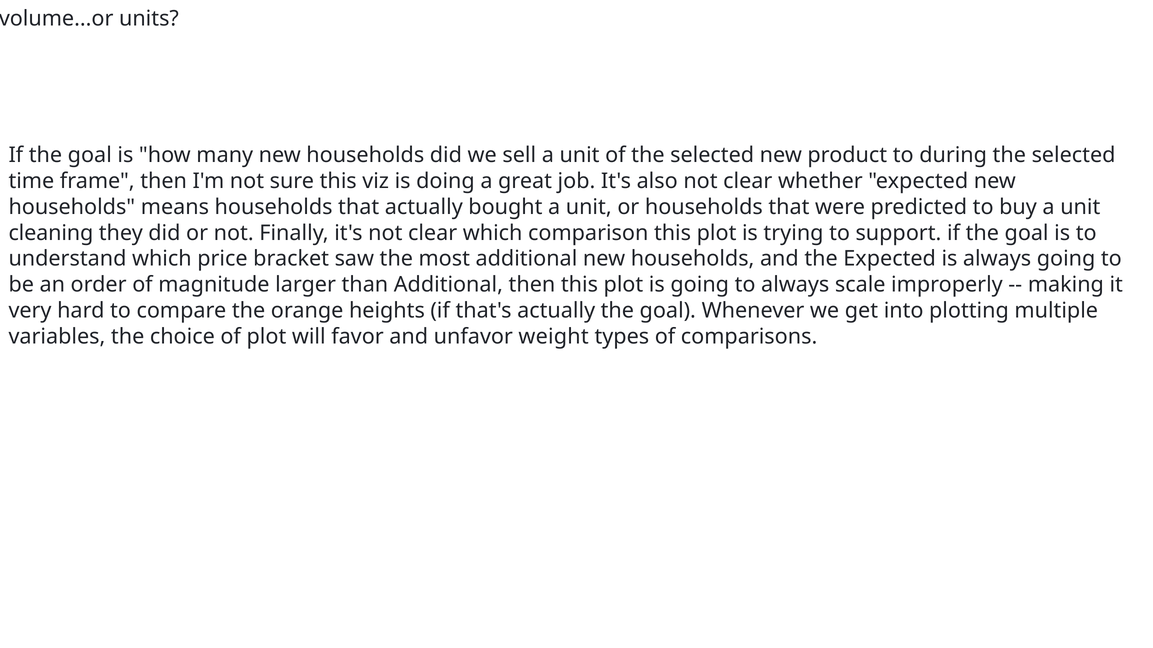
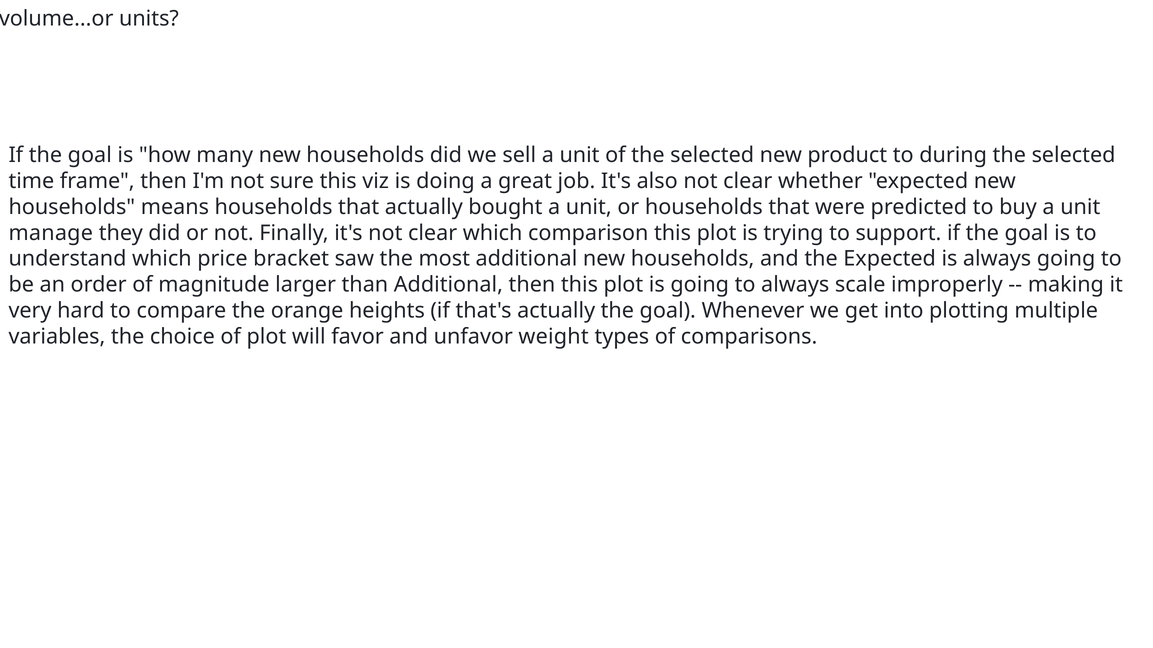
cleaning: cleaning -> manage (51, 233)
